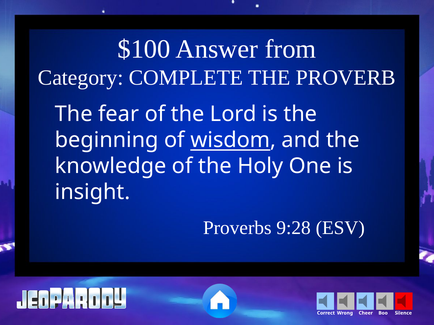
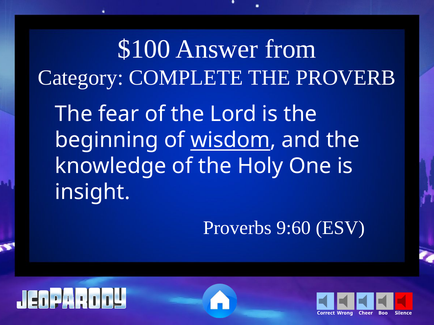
9:28: 9:28 -> 9:60 (294, 228)
